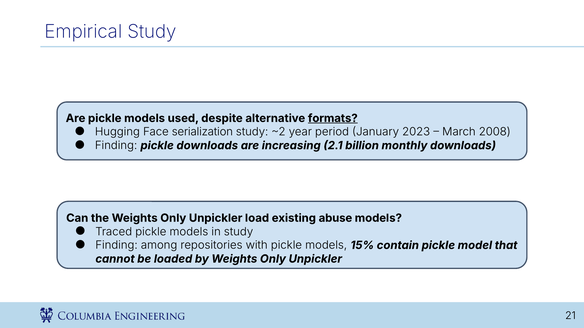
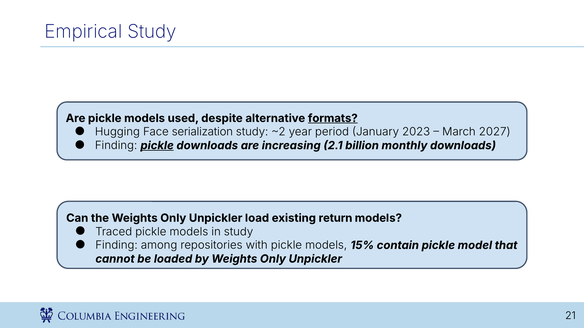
2008: 2008 -> 2027 (495, 132)
pickle underline: none -> present (157, 146)
abuse: abuse -> return (335, 218)
